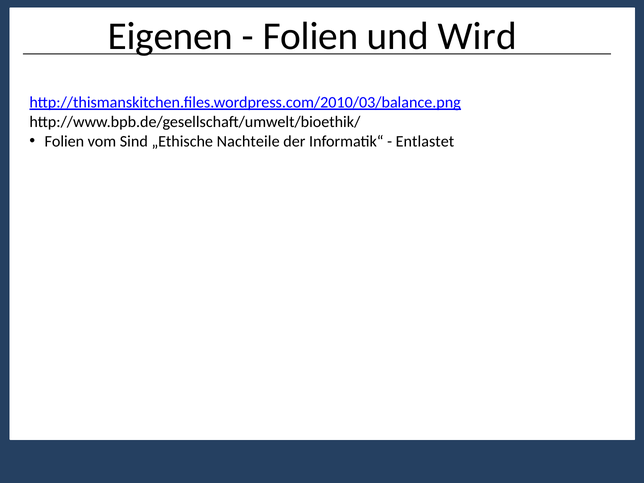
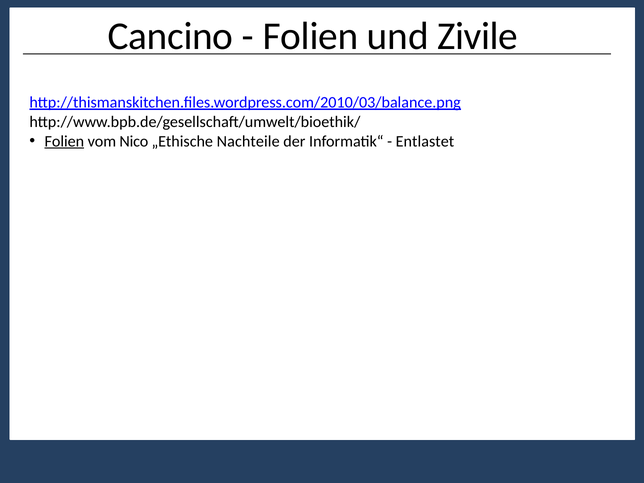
Eigenen: Eigenen -> Cancino (171, 36)
Wird: Wird -> Zivile (477, 36)
Folien underline: none -> present (64, 141)
Sind: Sind -> Nico (134, 141)
